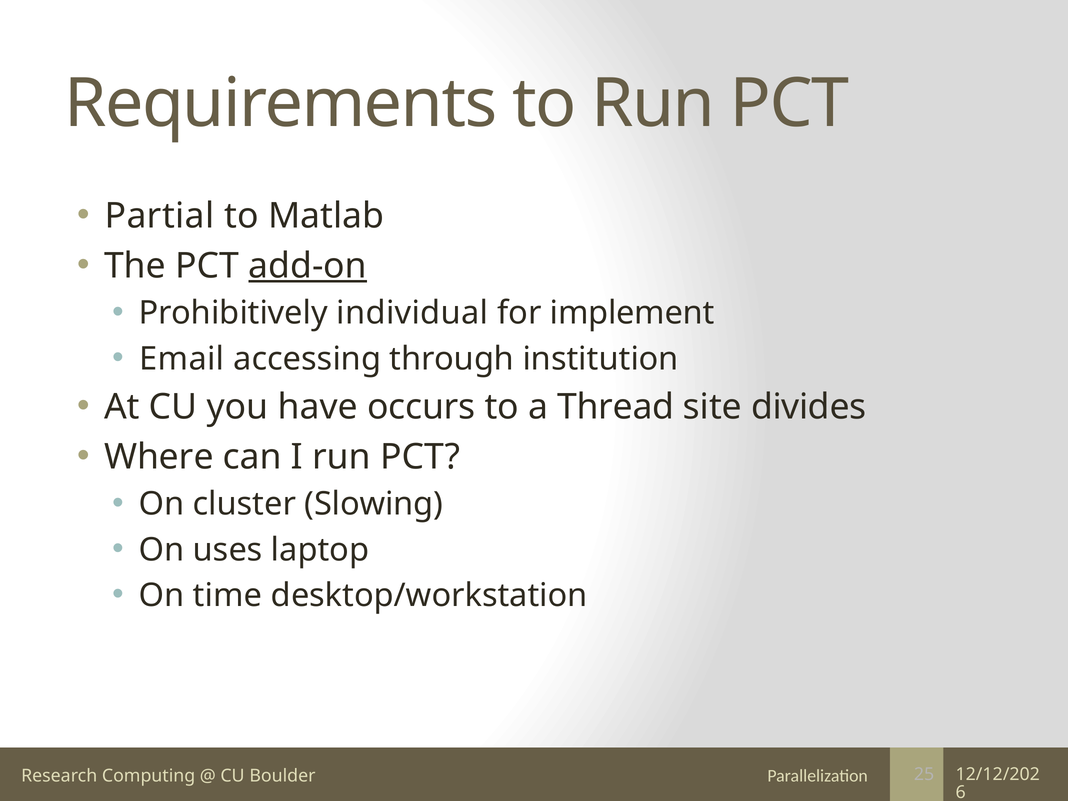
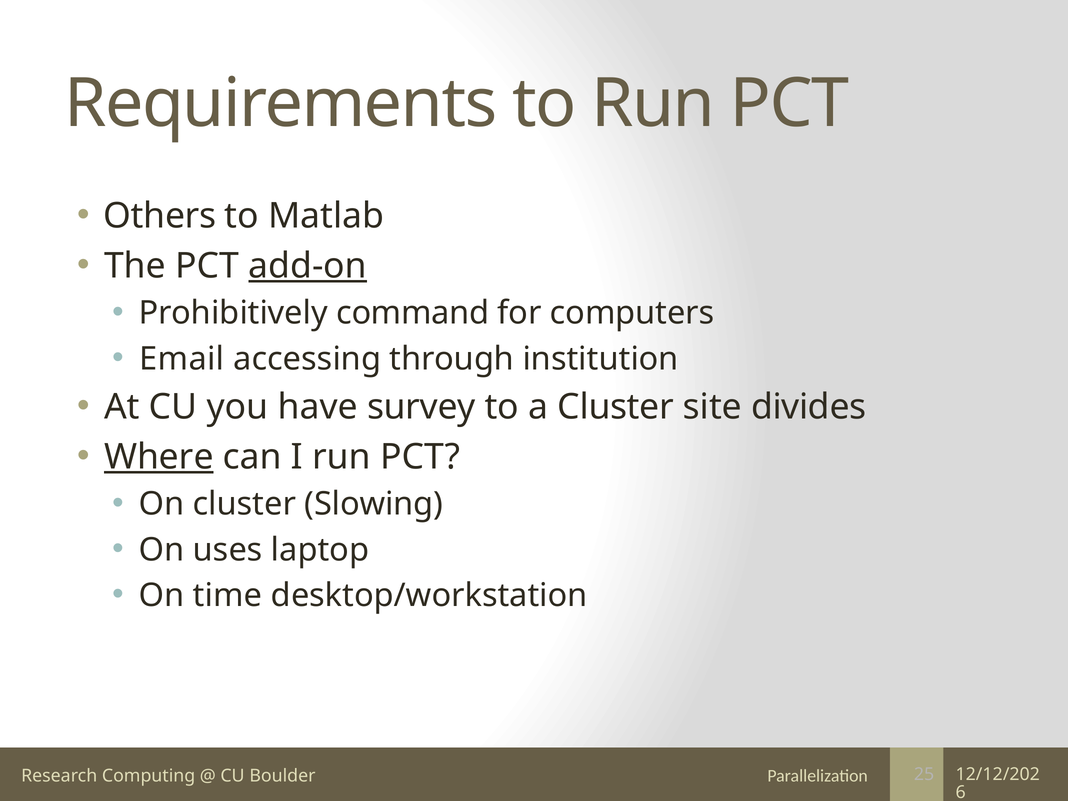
Partial: Partial -> Others (160, 216)
individual: individual -> command (413, 313)
implement: implement -> computers (632, 313)
occurs: occurs -> survey (421, 407)
a Thread: Thread -> Cluster (616, 407)
Where underline: none -> present (159, 457)
